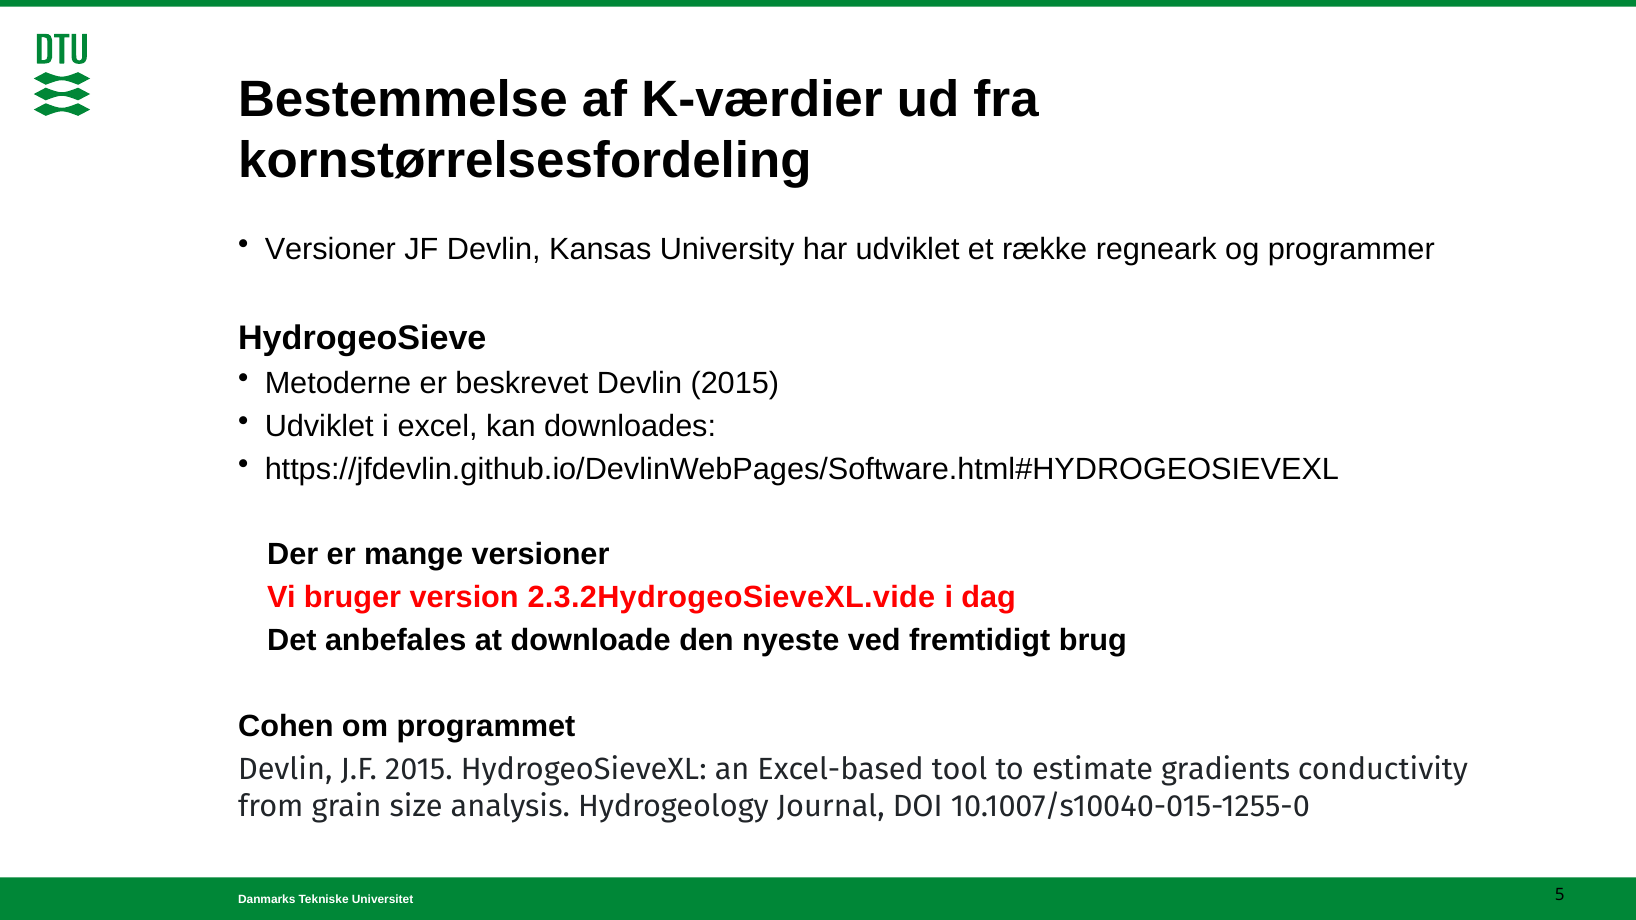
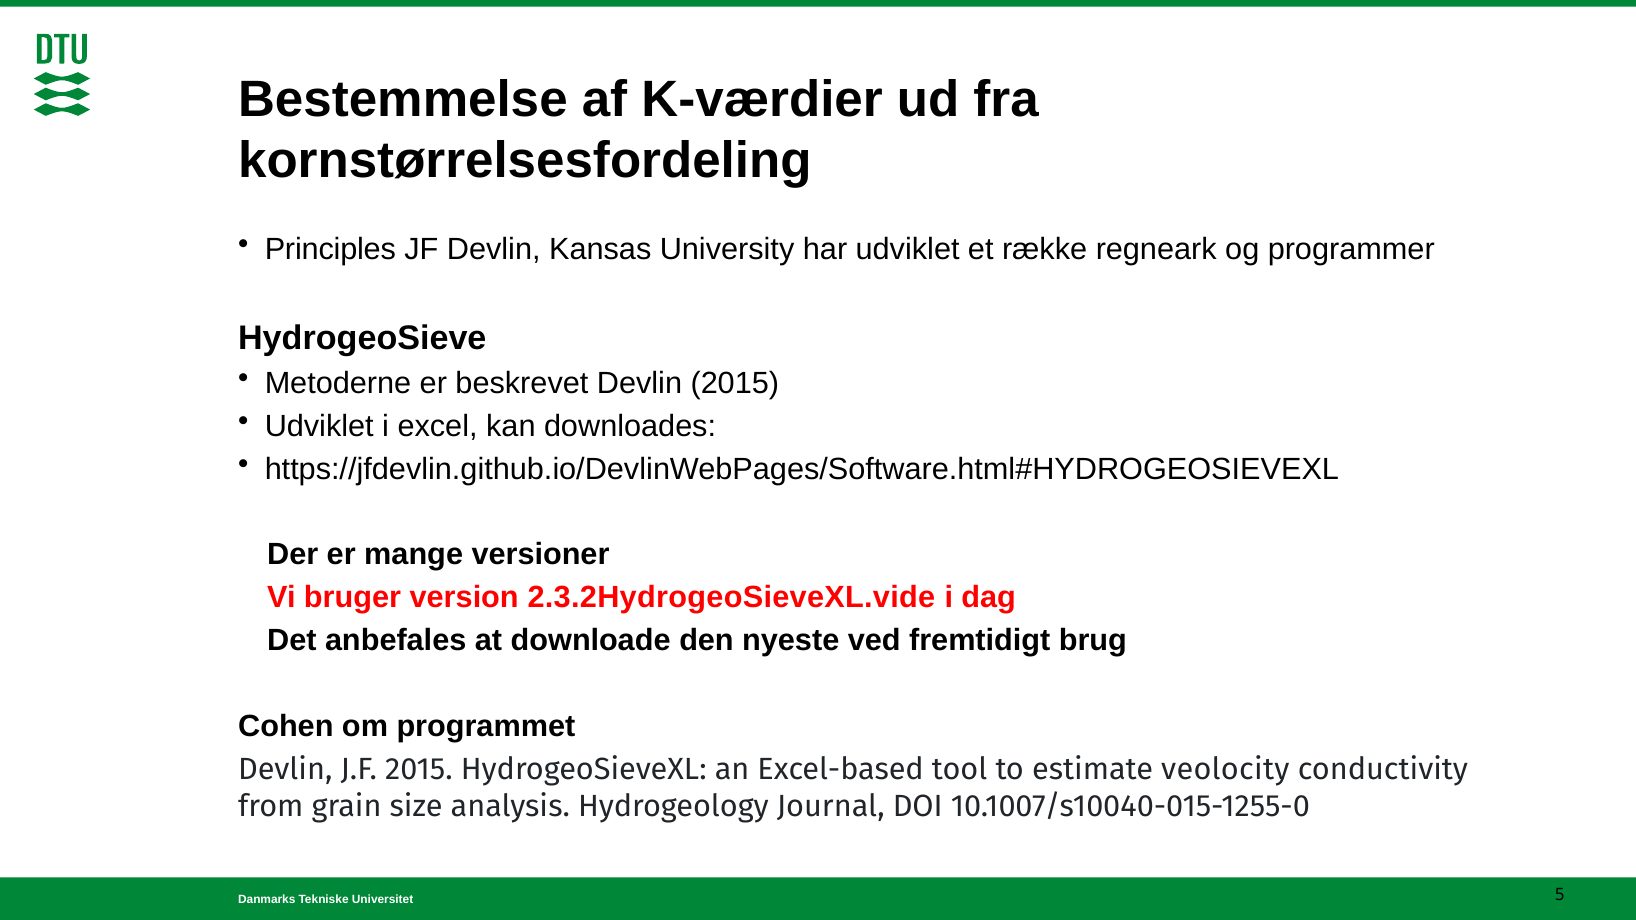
Versioner: Versioner -> Principles (330, 250)
gradients: gradients -> veolocity (1225, 770)
